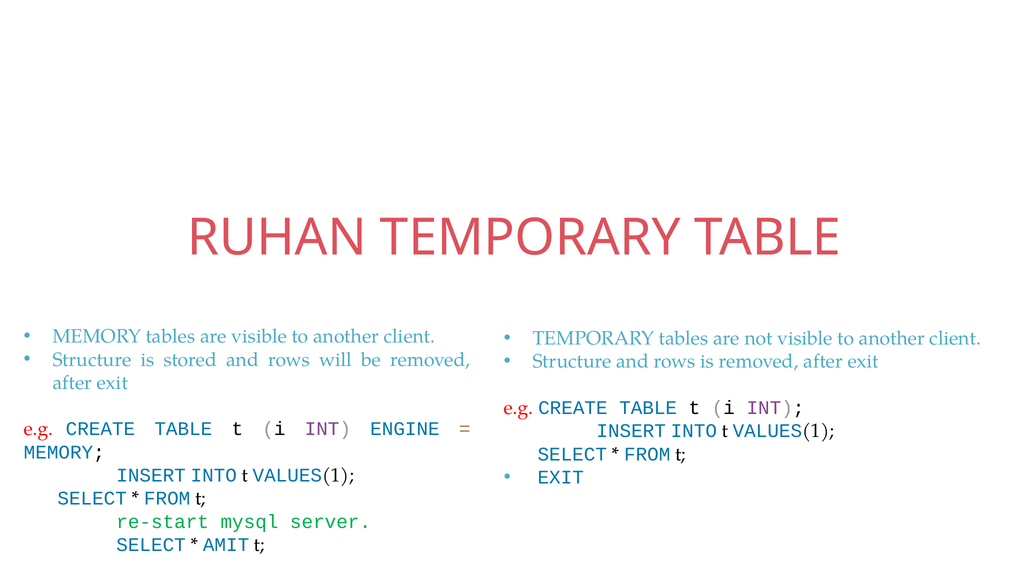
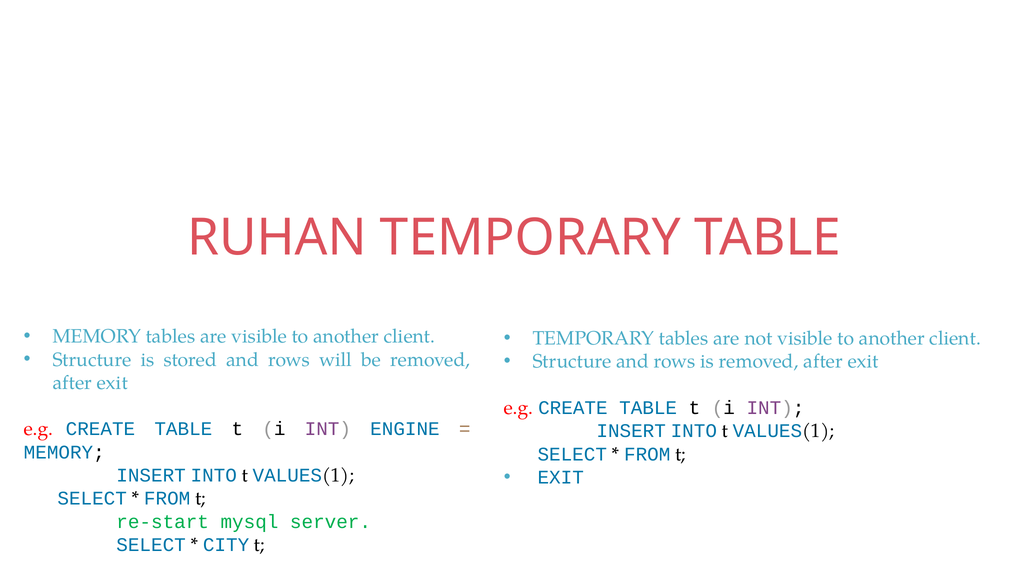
AMIT: AMIT -> CITY (226, 545)
